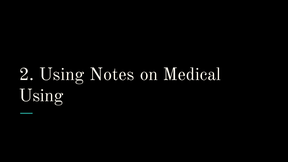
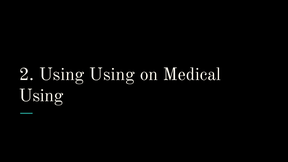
Using Notes: Notes -> Using (112, 74)
